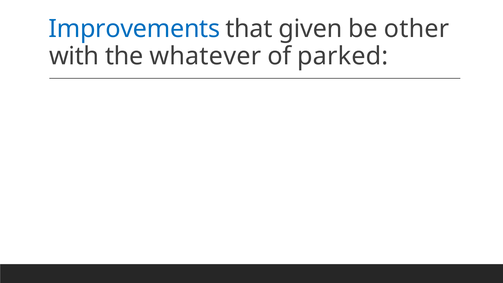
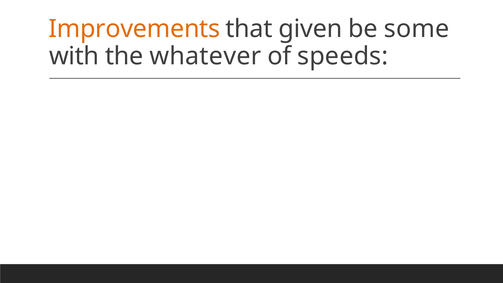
Improvements colour: blue -> orange (134, 29)
other: other -> some (417, 29)
parked: parked -> speeds (343, 56)
